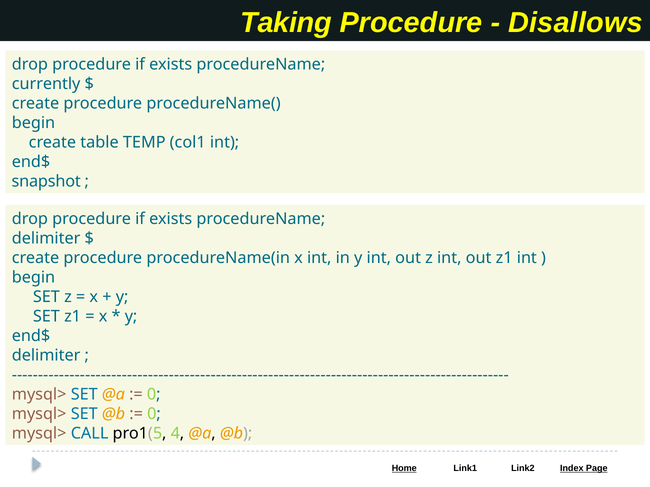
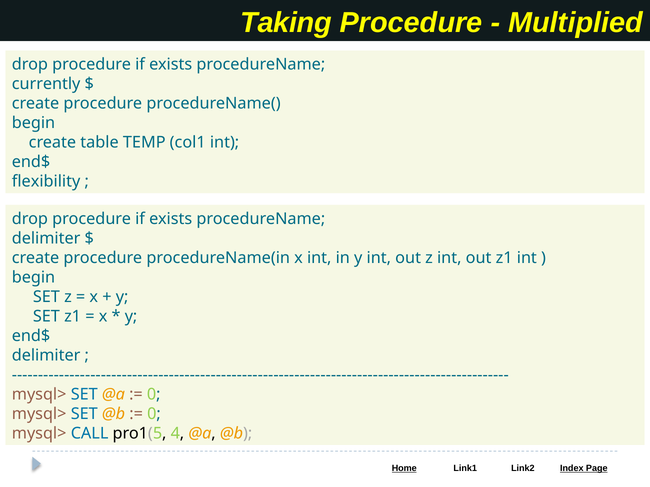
Disallows: Disallows -> Multiplied (576, 23)
snapshot: snapshot -> flexibility (46, 182)
